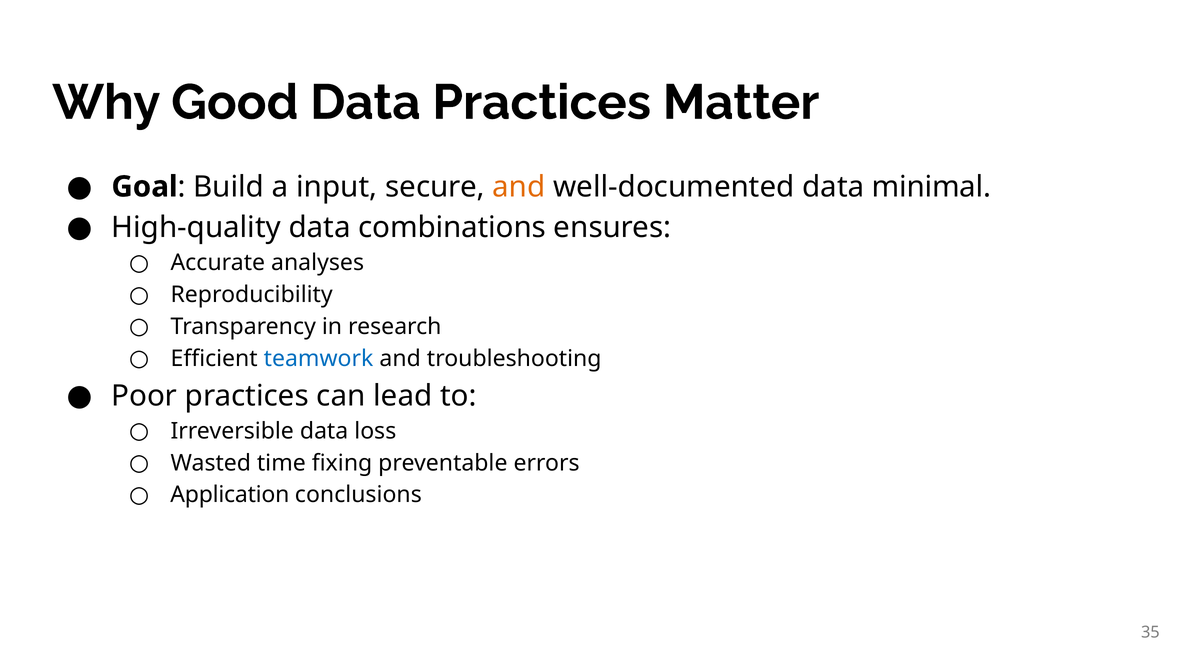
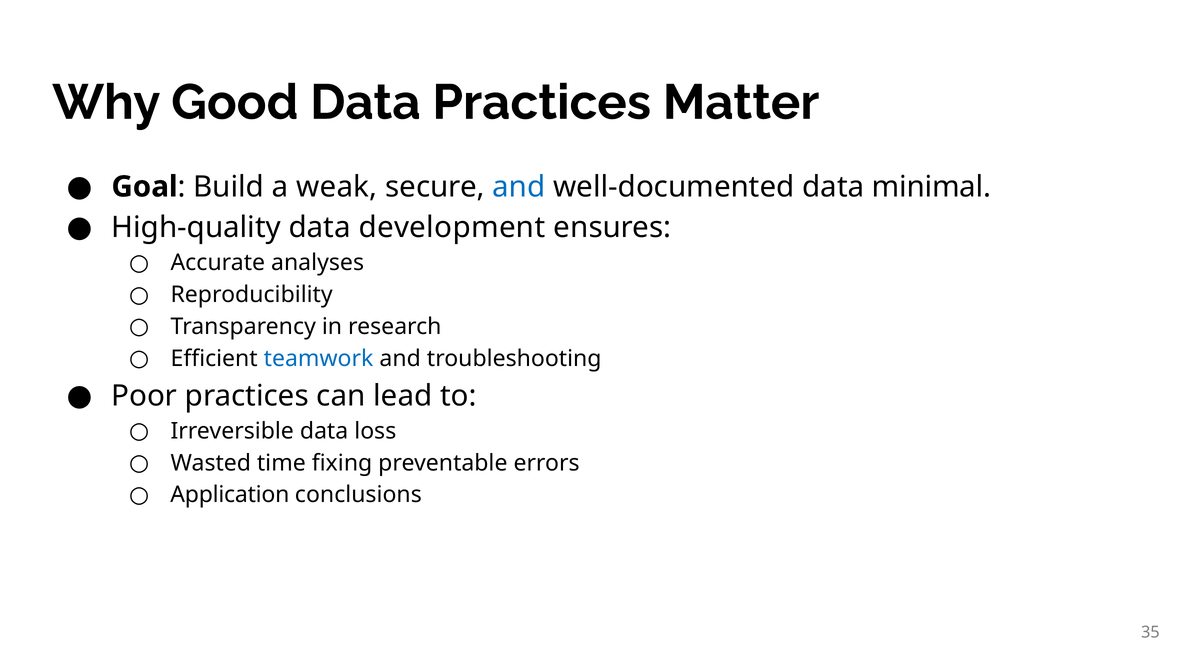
input: input -> weak (337, 187)
and colour: orange -> blue (519, 187)
combinations: combinations -> development (452, 228)
